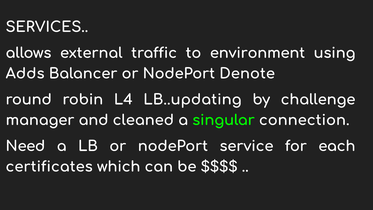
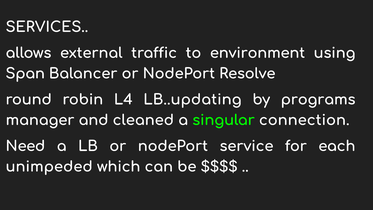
Adds: Adds -> Span (25, 74)
Denote: Denote -> Resolve (247, 74)
challenge: challenge -> programs (318, 100)
certificates: certificates -> unimpeded (49, 167)
